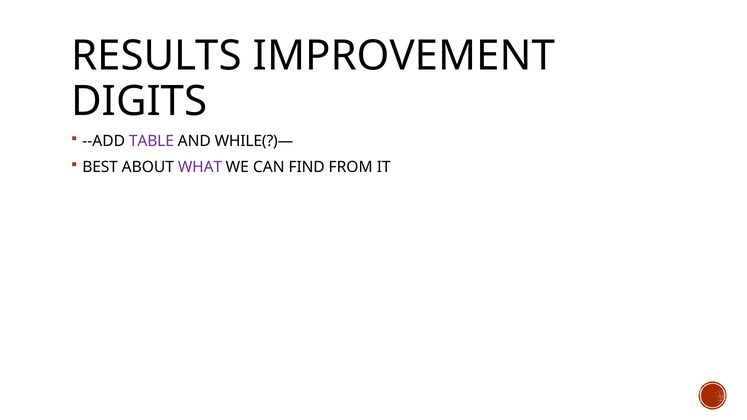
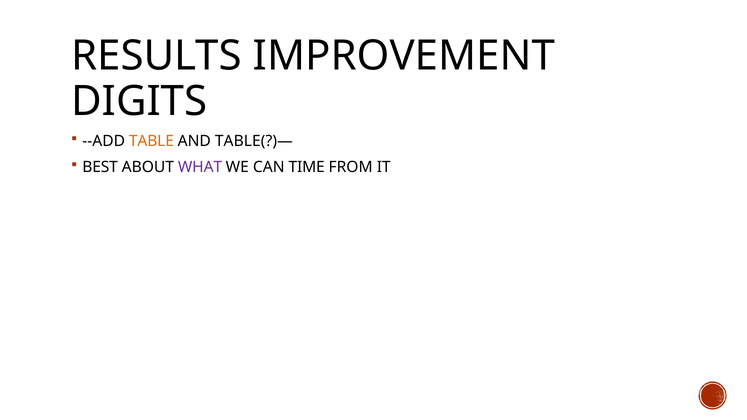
TABLE colour: purple -> orange (151, 141)
WHILE(?)—: WHILE(?)— -> TABLE(?)— (254, 141)
FIND: FIND -> TIME (307, 167)
